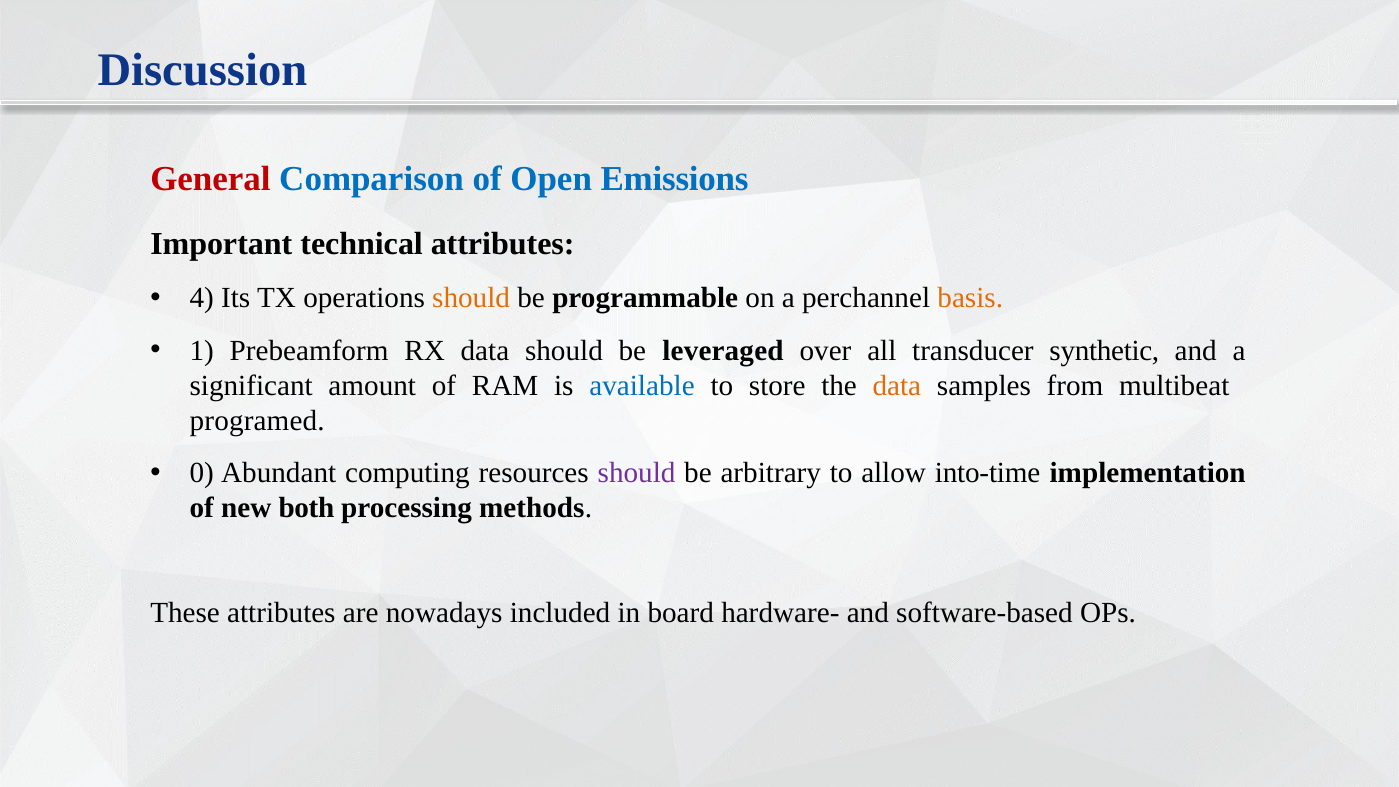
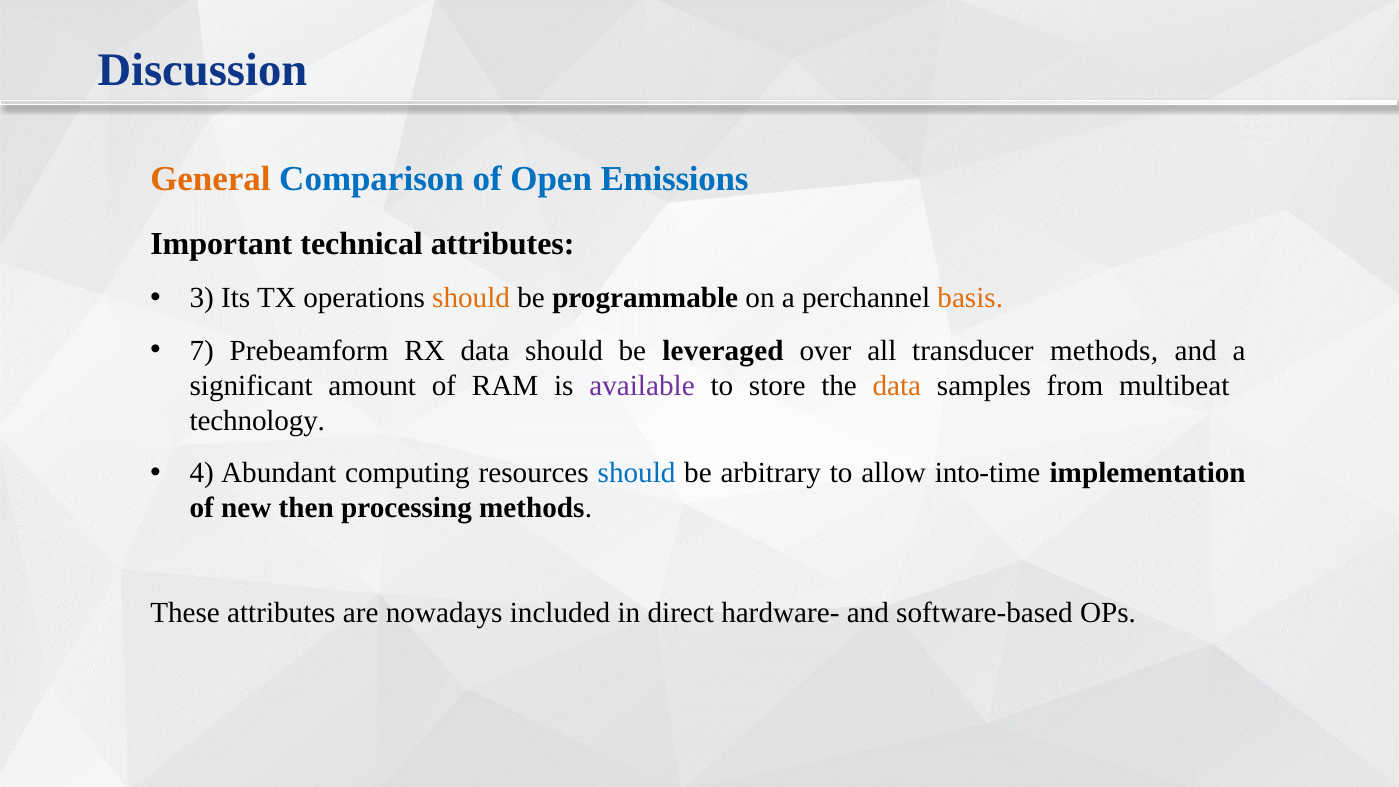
General colour: red -> orange (210, 179)
4: 4 -> 3 (202, 298)
1: 1 -> 7 (202, 351)
transducer synthetic: synthetic -> methods (1104, 351)
available colour: blue -> purple (642, 386)
programed: programed -> technology (257, 421)
0: 0 -> 4 (202, 473)
should colour: purple -> blue (637, 473)
both: both -> then (306, 508)
board: board -> direct (681, 613)
